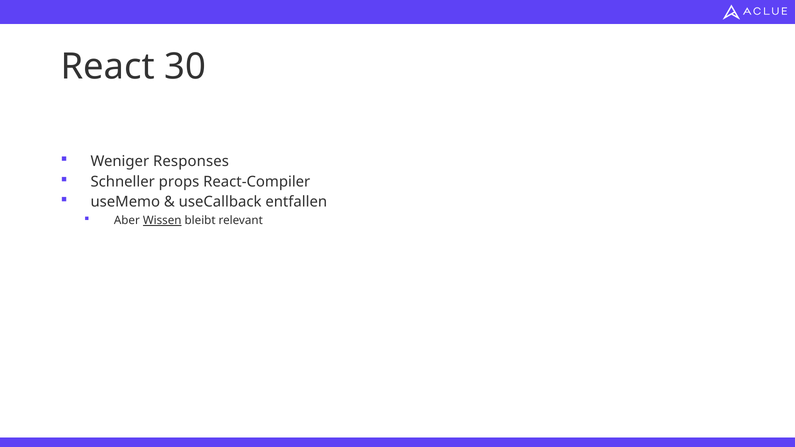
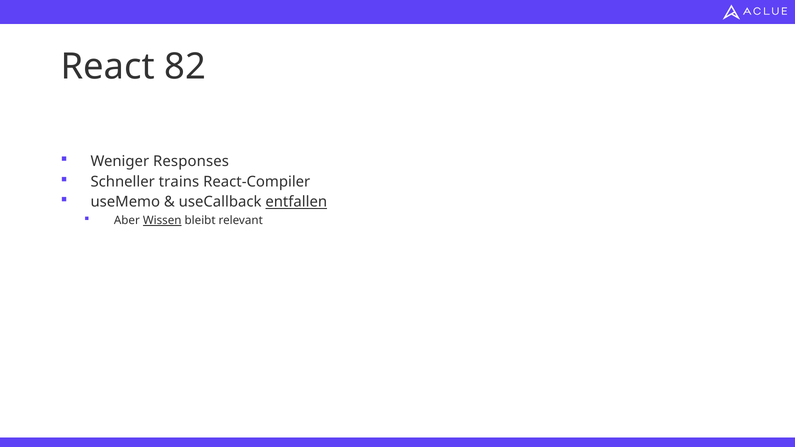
30: 30 -> 82 (185, 67)
props: props -> trains (179, 182)
entfallen underline: none -> present (296, 202)
